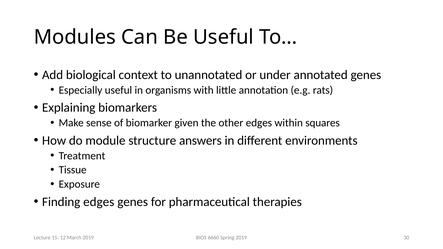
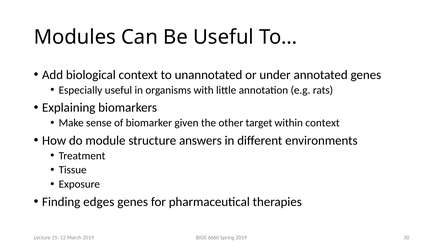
other edges: edges -> target (259, 123)
within squares: squares -> context (323, 123)
